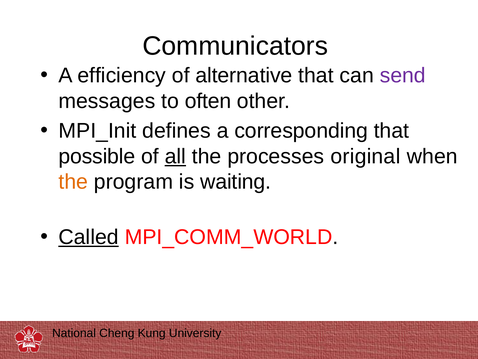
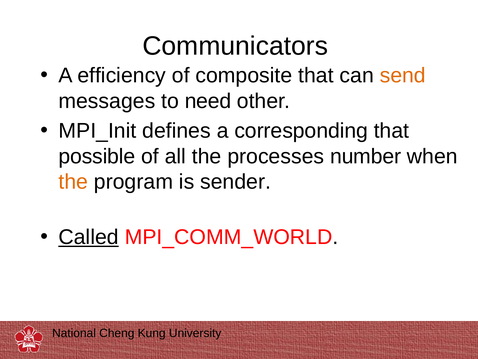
alternative: alternative -> composite (244, 75)
send colour: purple -> orange (403, 75)
often: often -> need (208, 101)
all underline: present -> none (175, 156)
original: original -> number (366, 156)
waiting: waiting -> sender (236, 182)
